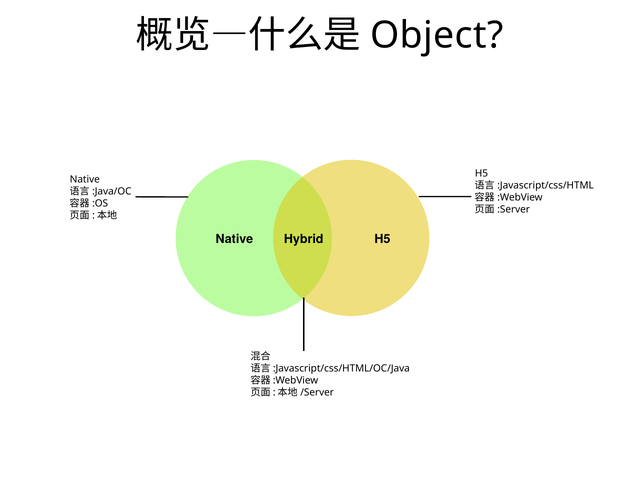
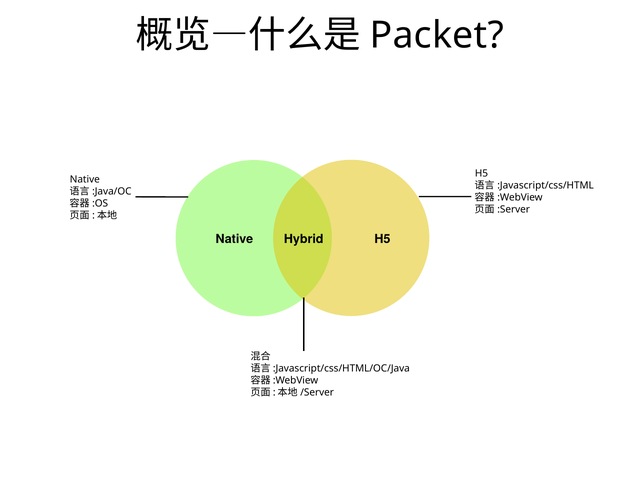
Object: Object -> Packet (437, 35)
